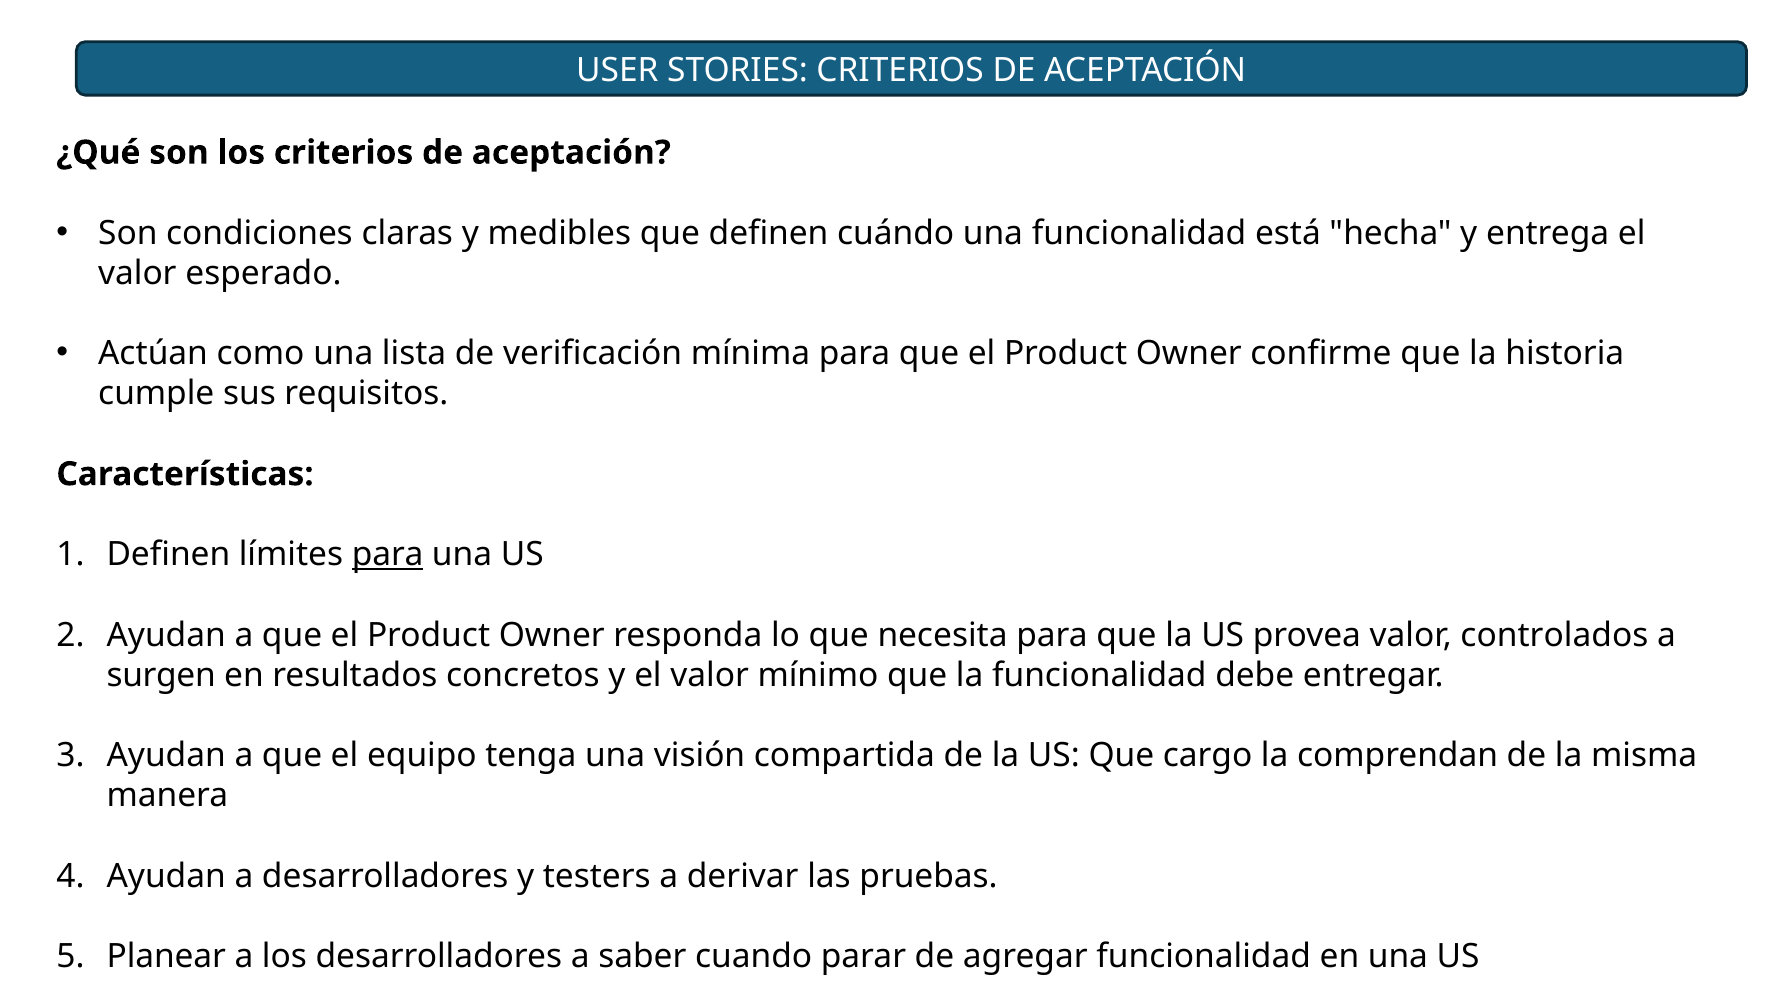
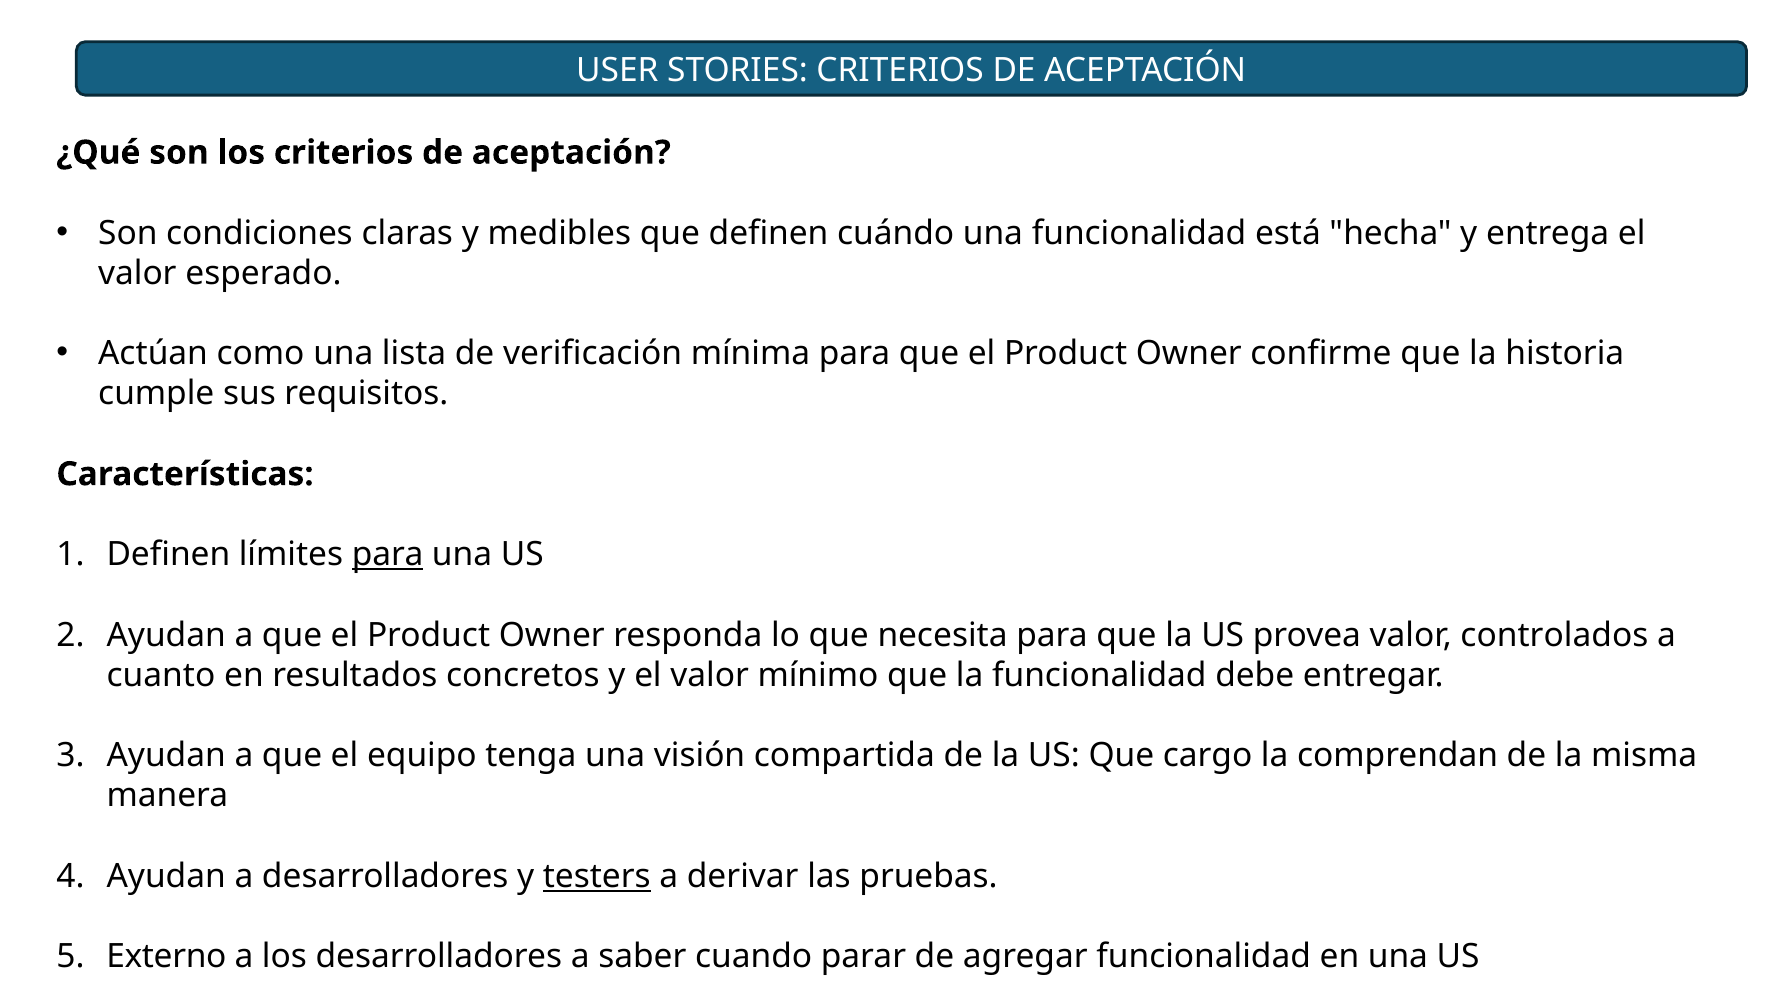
surgen: surgen -> cuanto (161, 675)
testers underline: none -> present (597, 876)
Planear: Planear -> Externo (166, 957)
